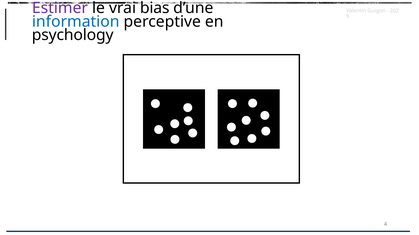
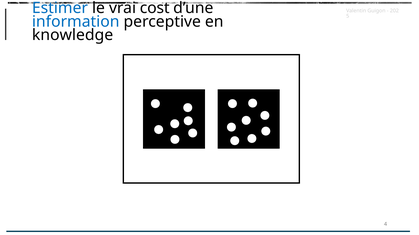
Estimer colour: purple -> blue (60, 8)
bias: bias -> cost (155, 8)
psychology: psychology -> knowledge (73, 35)
